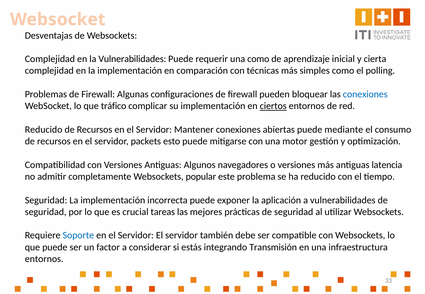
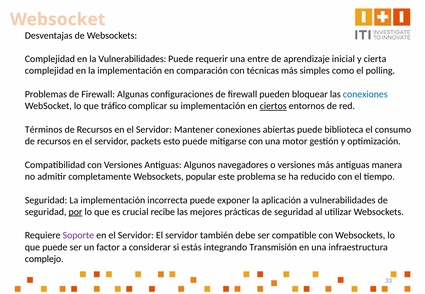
una como: como -> entre (258, 59)
Reducido: Reducido -> Términos (44, 130)
mediante: mediante -> biblioteca (344, 130)
latencia: latencia -> manera (387, 165)
por underline: none -> present (76, 212)
tareas: tareas -> recibe (163, 212)
Soporte colour: blue -> purple (78, 236)
entornos: entornos -> complejo (44, 259)
